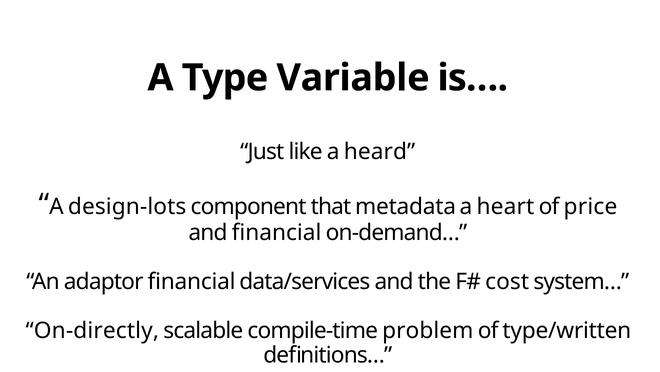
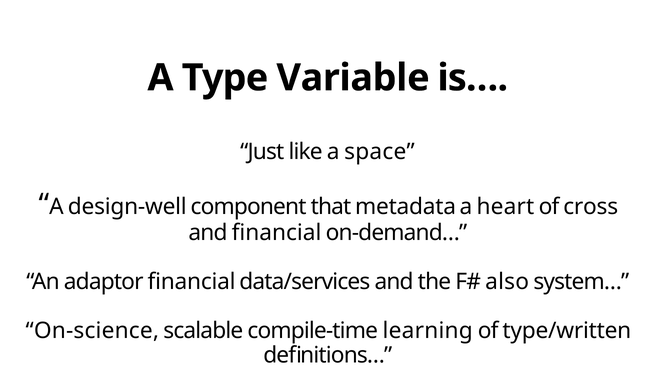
heard: heard -> space (379, 151)
design-lots: design-lots -> design-well (127, 206)
price: price -> cross (591, 206)
cost: cost -> also (507, 281)
On-directly: On-directly -> On-science (92, 330)
problem: problem -> learning (428, 330)
